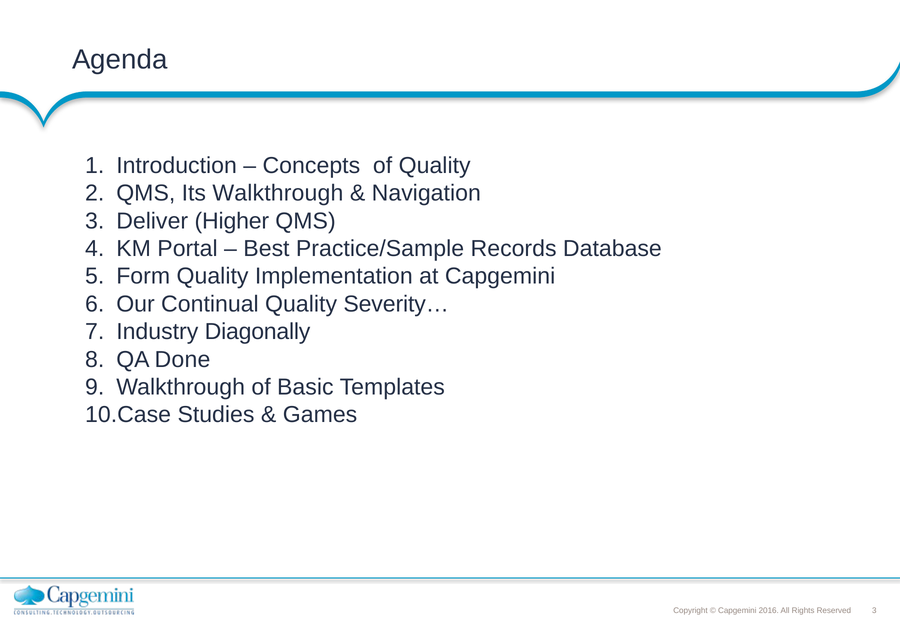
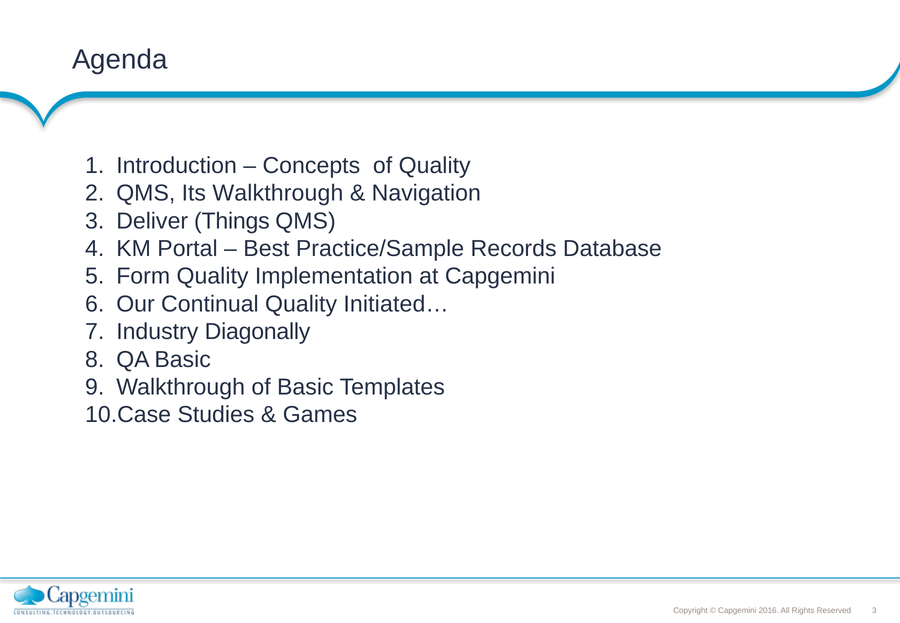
Higher: Higher -> Things (232, 221)
Severity…: Severity… -> Initiated… (396, 304)
QA Done: Done -> Basic (183, 359)
